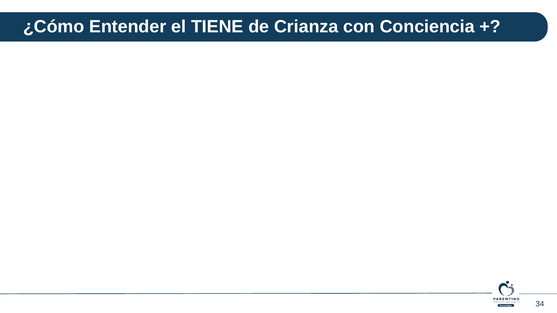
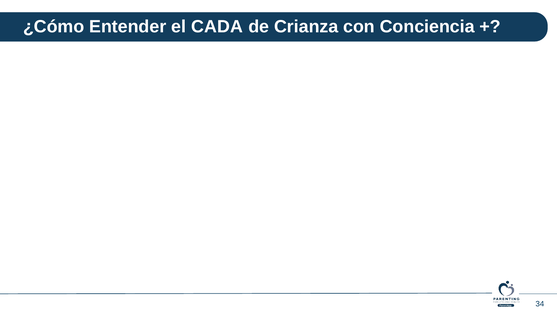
TIENE: TIENE -> CADA (217, 27)
